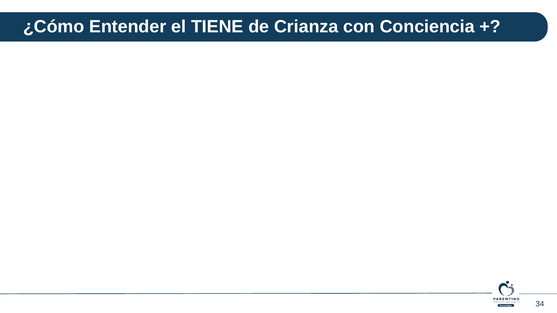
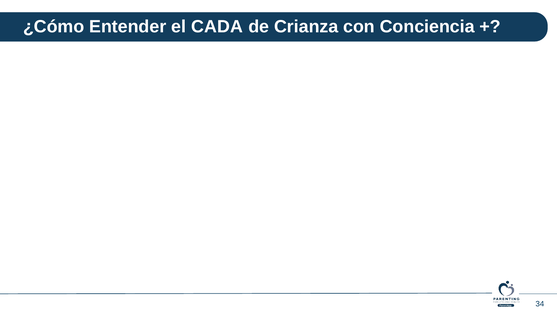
TIENE: TIENE -> CADA (217, 27)
